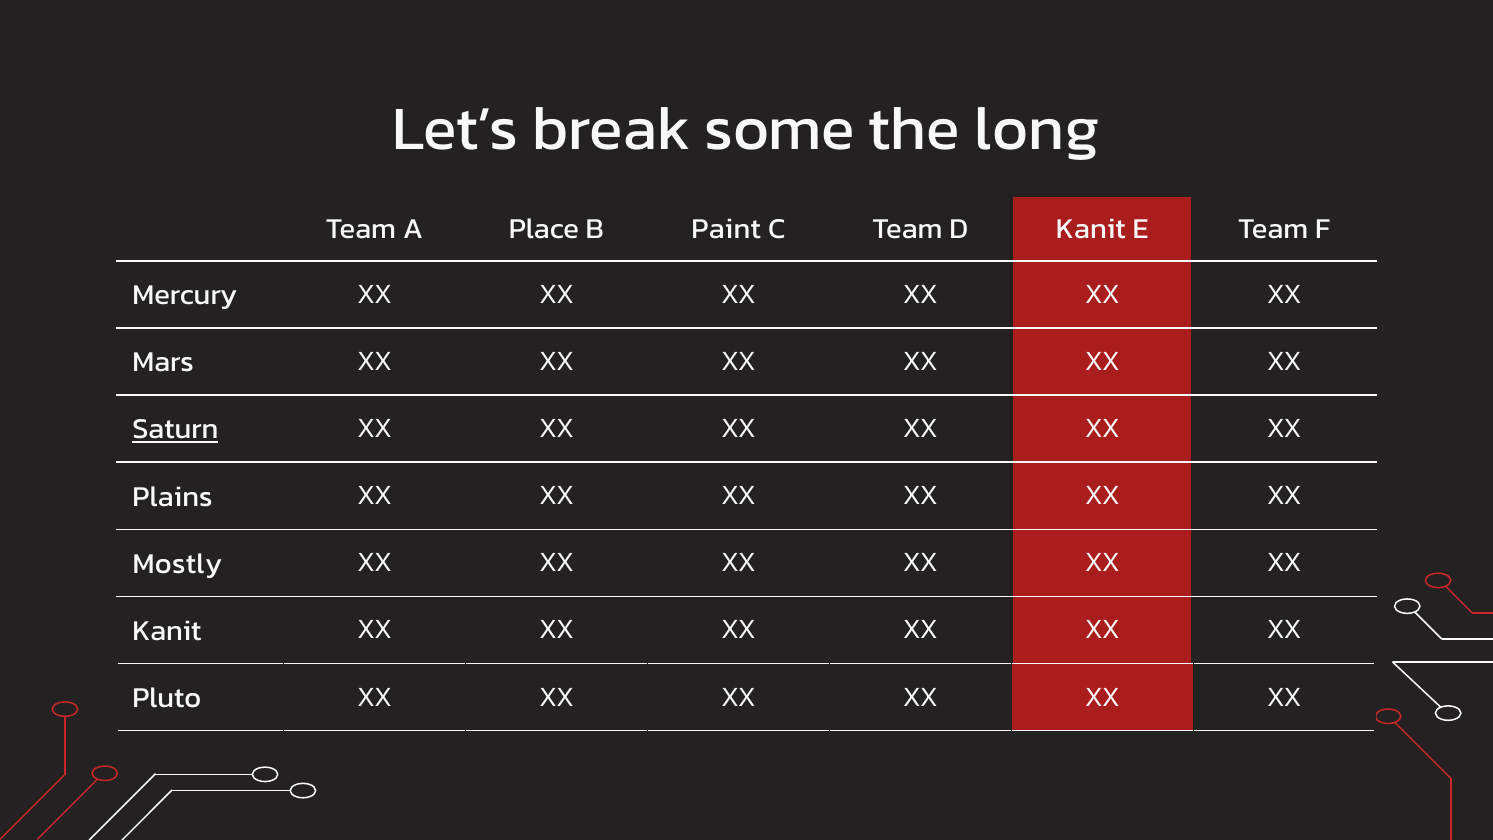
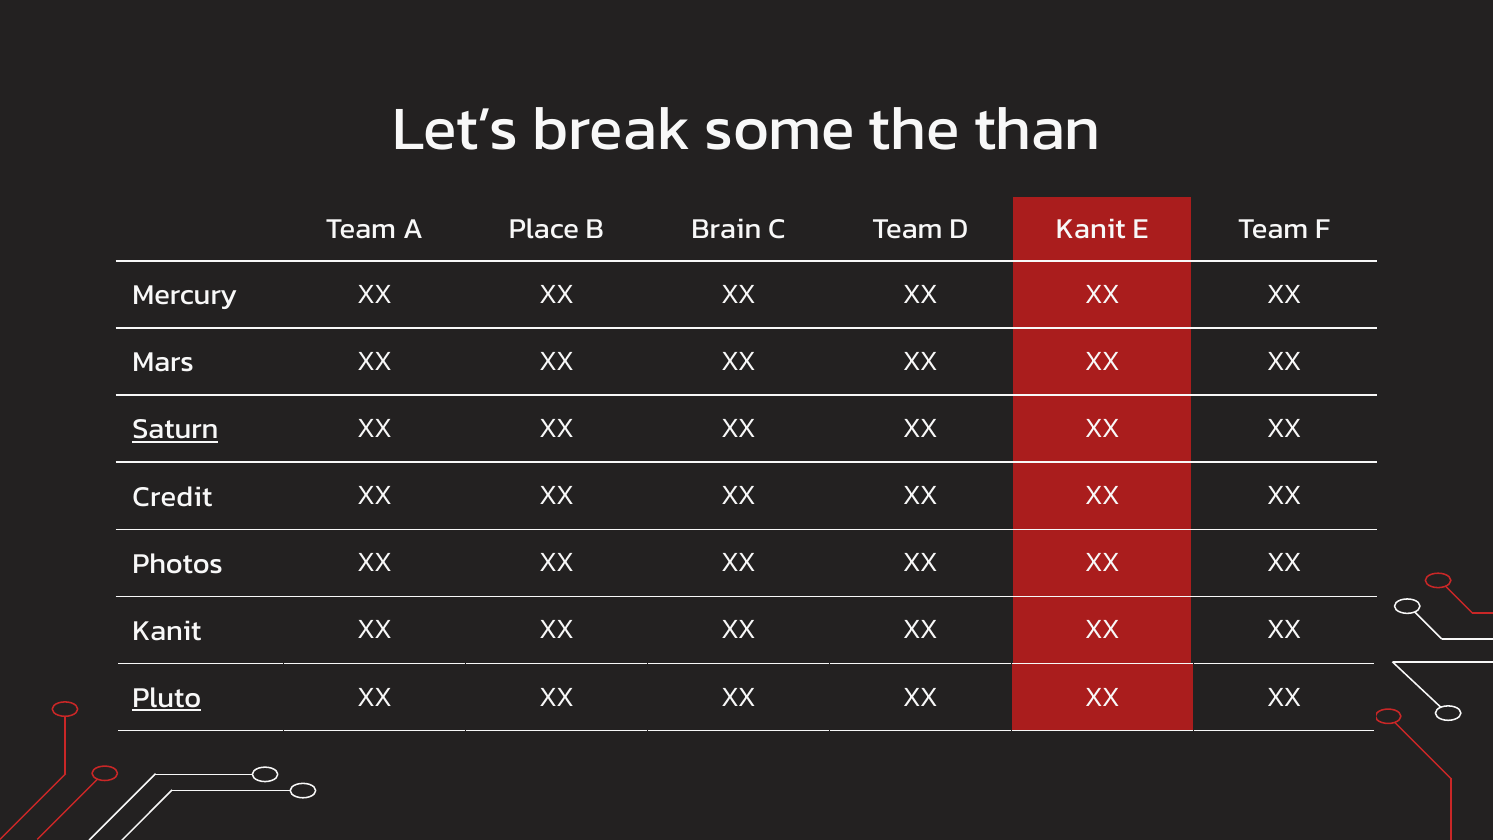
long: long -> than (1037, 129)
Paint: Paint -> Brain (726, 229)
Plains: Plains -> Credit (172, 496)
Mostly: Mostly -> Photos (178, 563)
Pluto underline: none -> present (167, 698)
